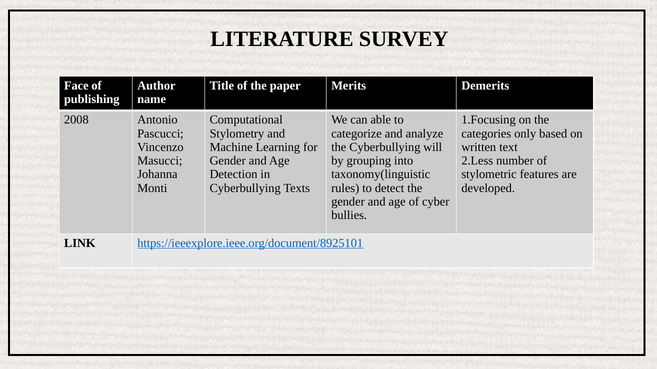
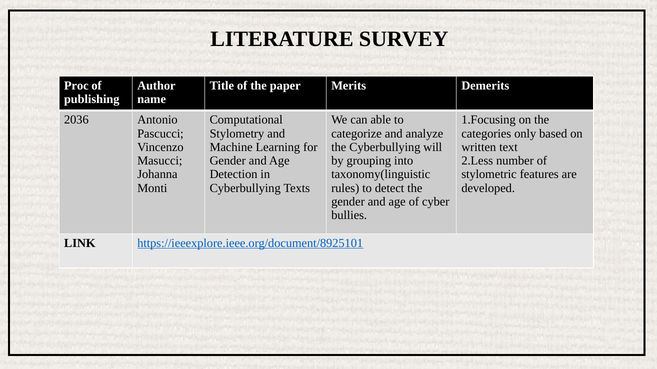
Face: Face -> Proc (76, 86)
2008: 2008 -> 2036 (76, 120)
